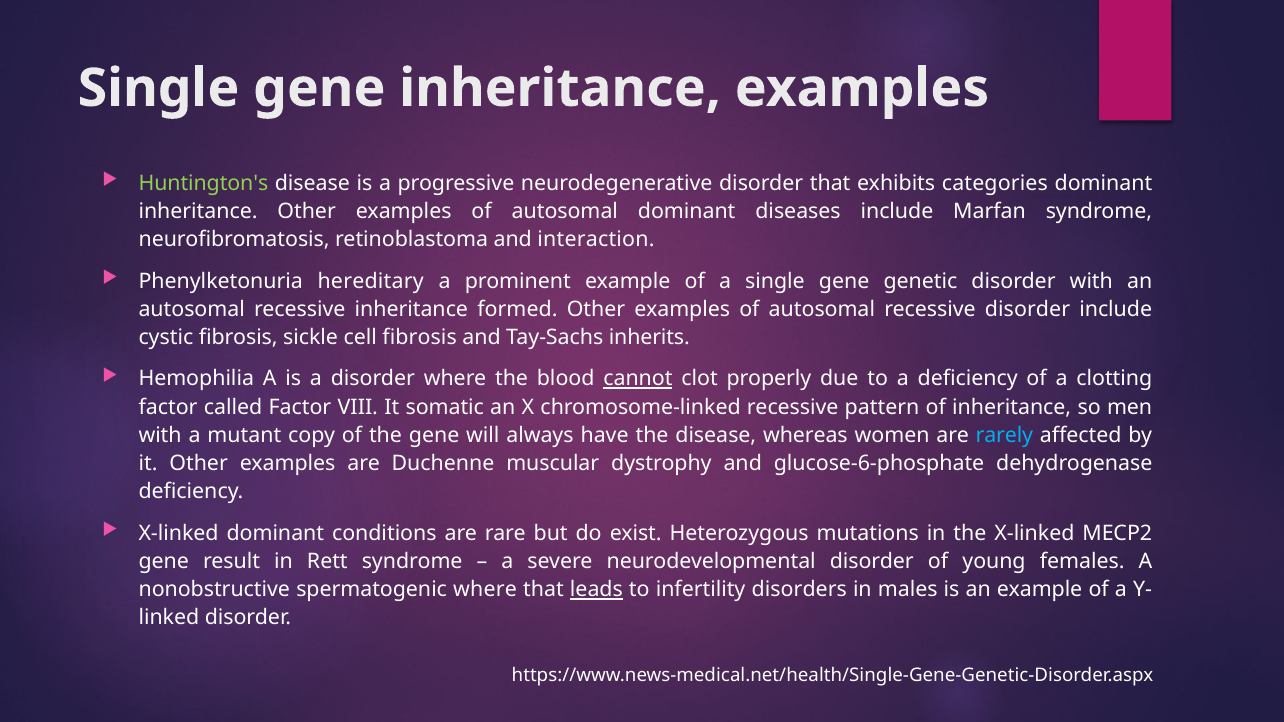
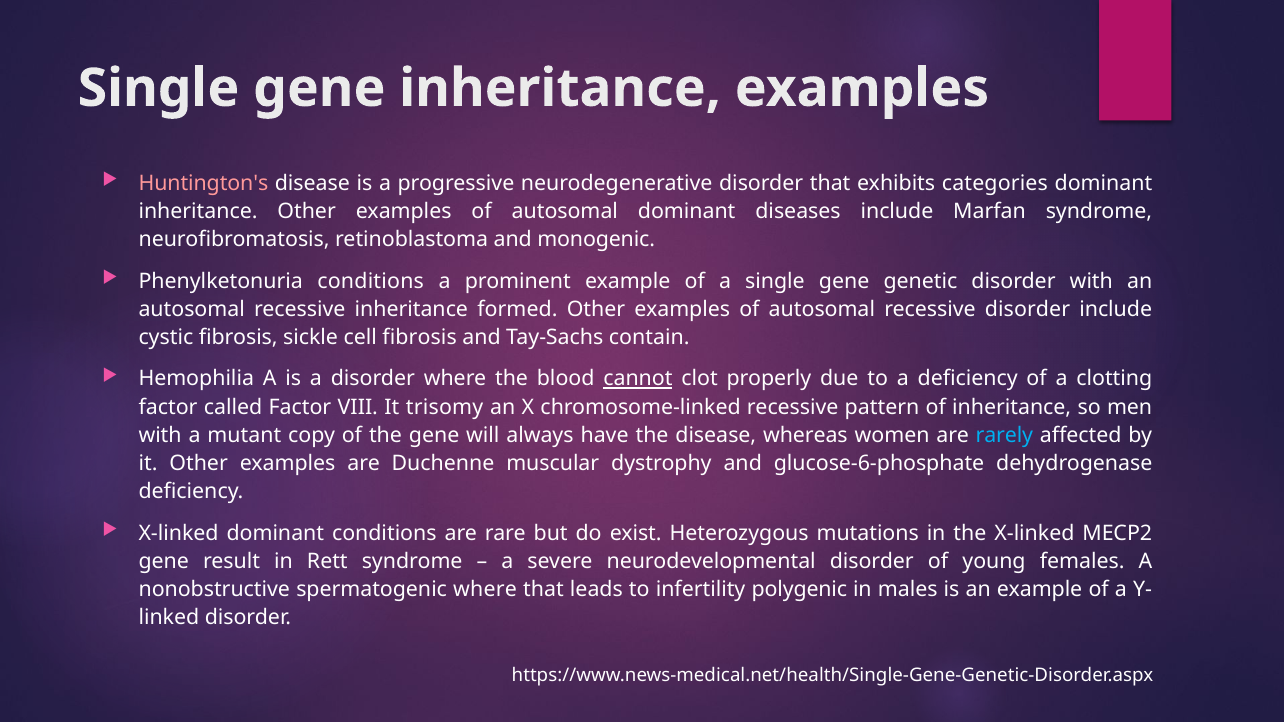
Huntington's colour: light green -> pink (203, 183)
interaction: interaction -> monogenic (596, 239)
Phenylketonuria hereditary: hereditary -> conditions (371, 281)
inherits: inherits -> contain (649, 337)
somatic: somatic -> trisomy (445, 407)
leads underline: present -> none (596, 590)
disorders: disorders -> polygenic (799, 590)
